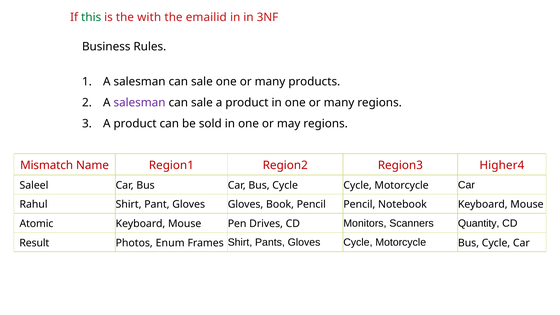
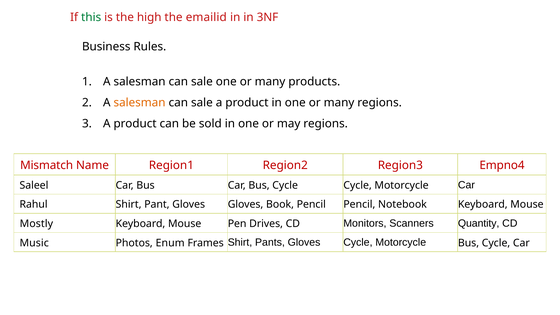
with: with -> high (149, 17)
salesman colour: purple -> orange (140, 103)
Higher4: Higher4 -> Empno4 (502, 165)
Atomic: Atomic -> Mostly (36, 224)
Result: Result -> Music (34, 243)
